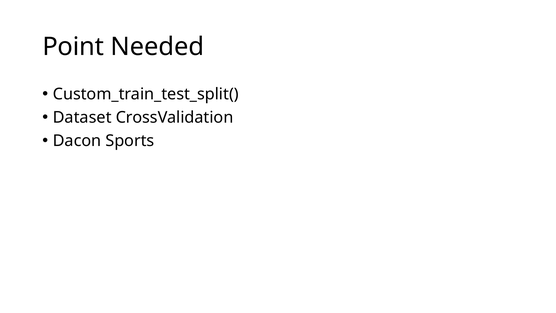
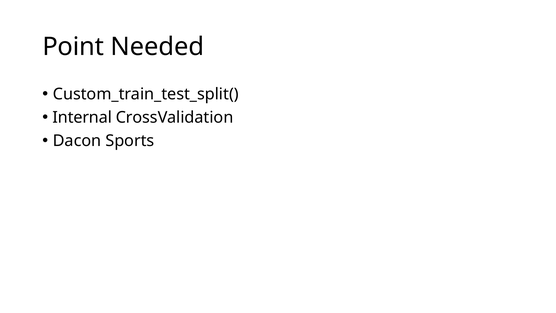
Dataset: Dataset -> Internal (82, 117)
